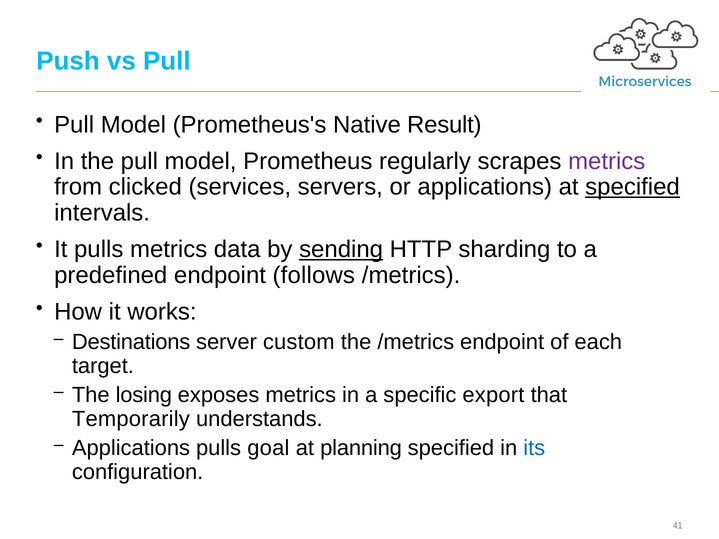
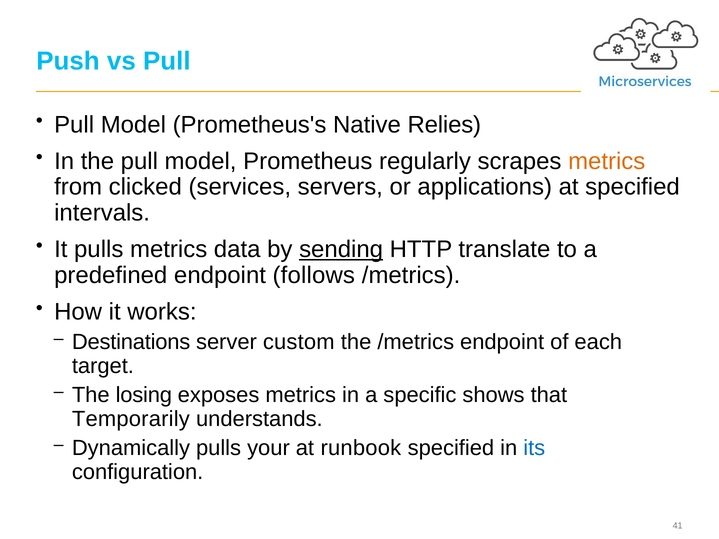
Result: Result -> Relies (444, 125)
metrics colour: purple -> orange (607, 161)
specified underline: present -> none (633, 187)
sharding: sharding -> translate (504, 250)
export: export -> shows (494, 395)
Applications: Applications -> Dynamically (131, 448)
goal: goal -> your (268, 448)
planning: planning -> runbook (361, 448)
